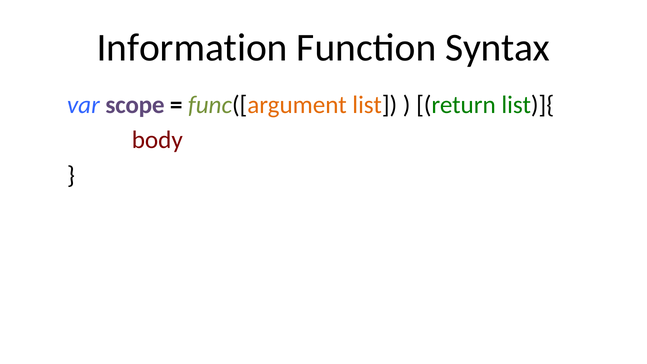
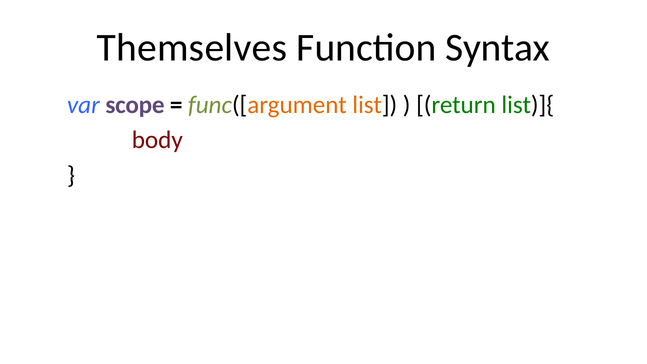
Information: Information -> Themselves (192, 48)
